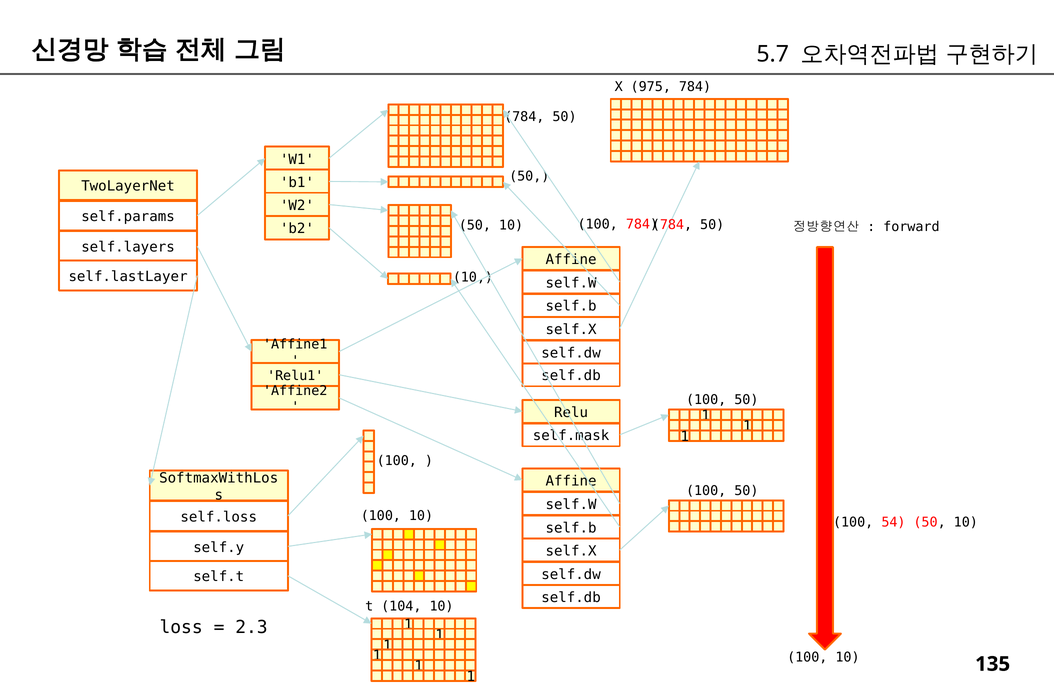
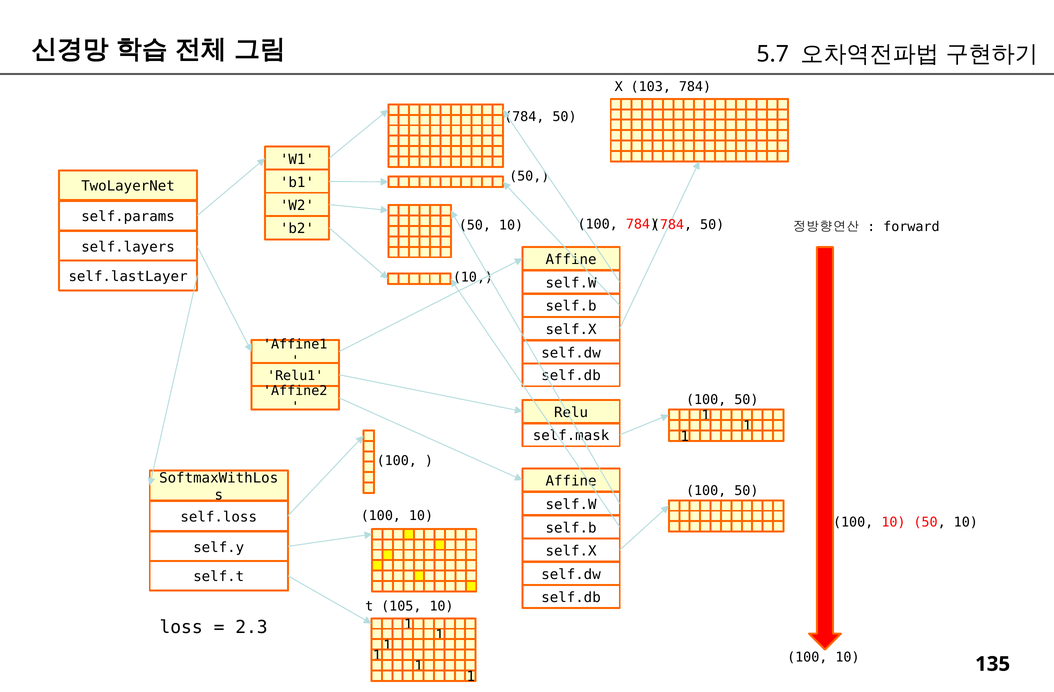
975: 975 -> 103 (651, 87)
54: 54 -> 10 (893, 523)
104: 104 -> 105 (401, 607)
